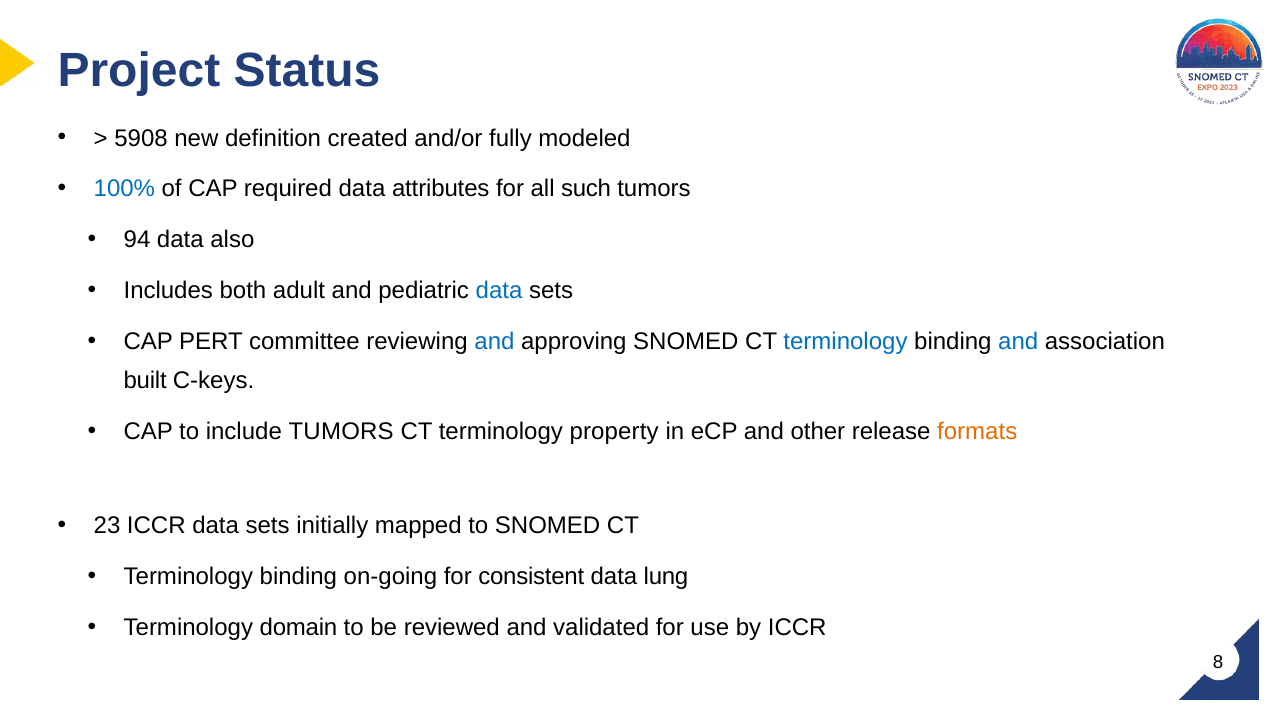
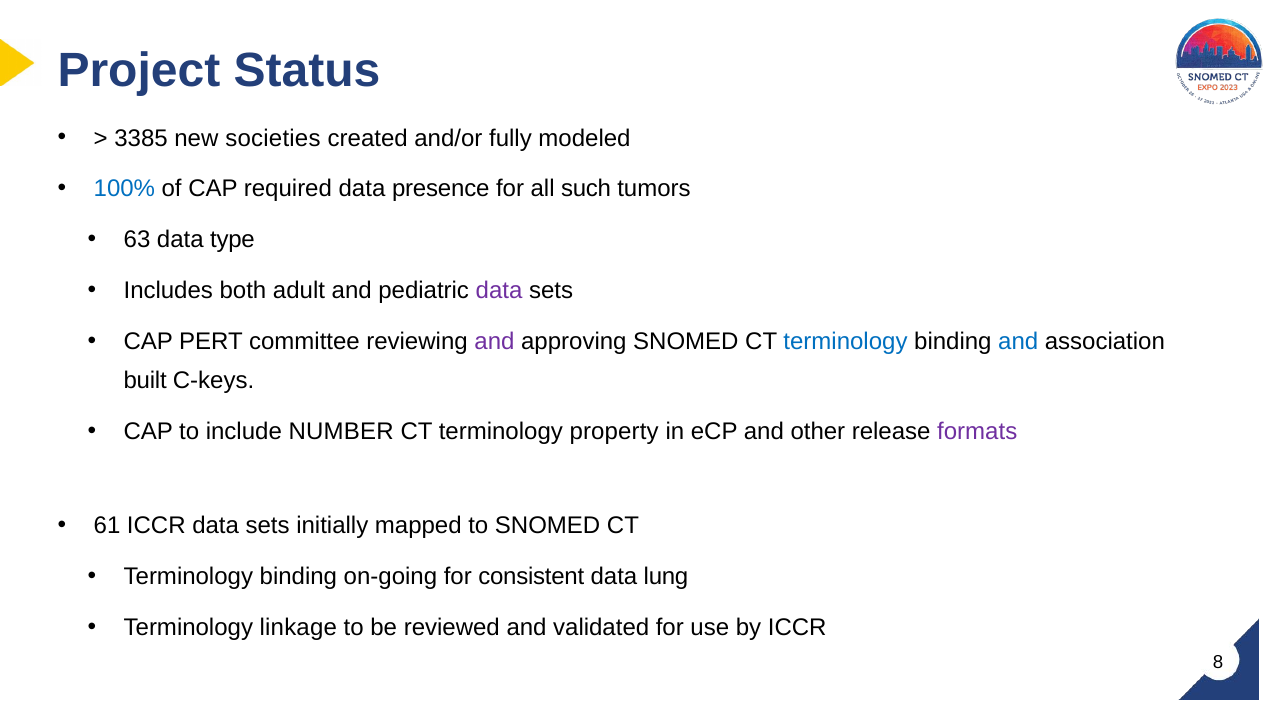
5908: 5908 -> 3385 (141, 138)
definition: definition -> societies (273, 138)
attributes: attributes -> presence (441, 189)
94: 94 -> 63 (137, 240)
also: also -> type (232, 240)
data colour: blue -> purple (499, 291)
and colour: blue -> purple (494, 341)
include TUMORS: TUMORS -> NUMBER (341, 431)
formats colour: orange -> purple (977, 431)
23: 23 -> 61 (107, 525)
domain: domain -> linkage (298, 627)
